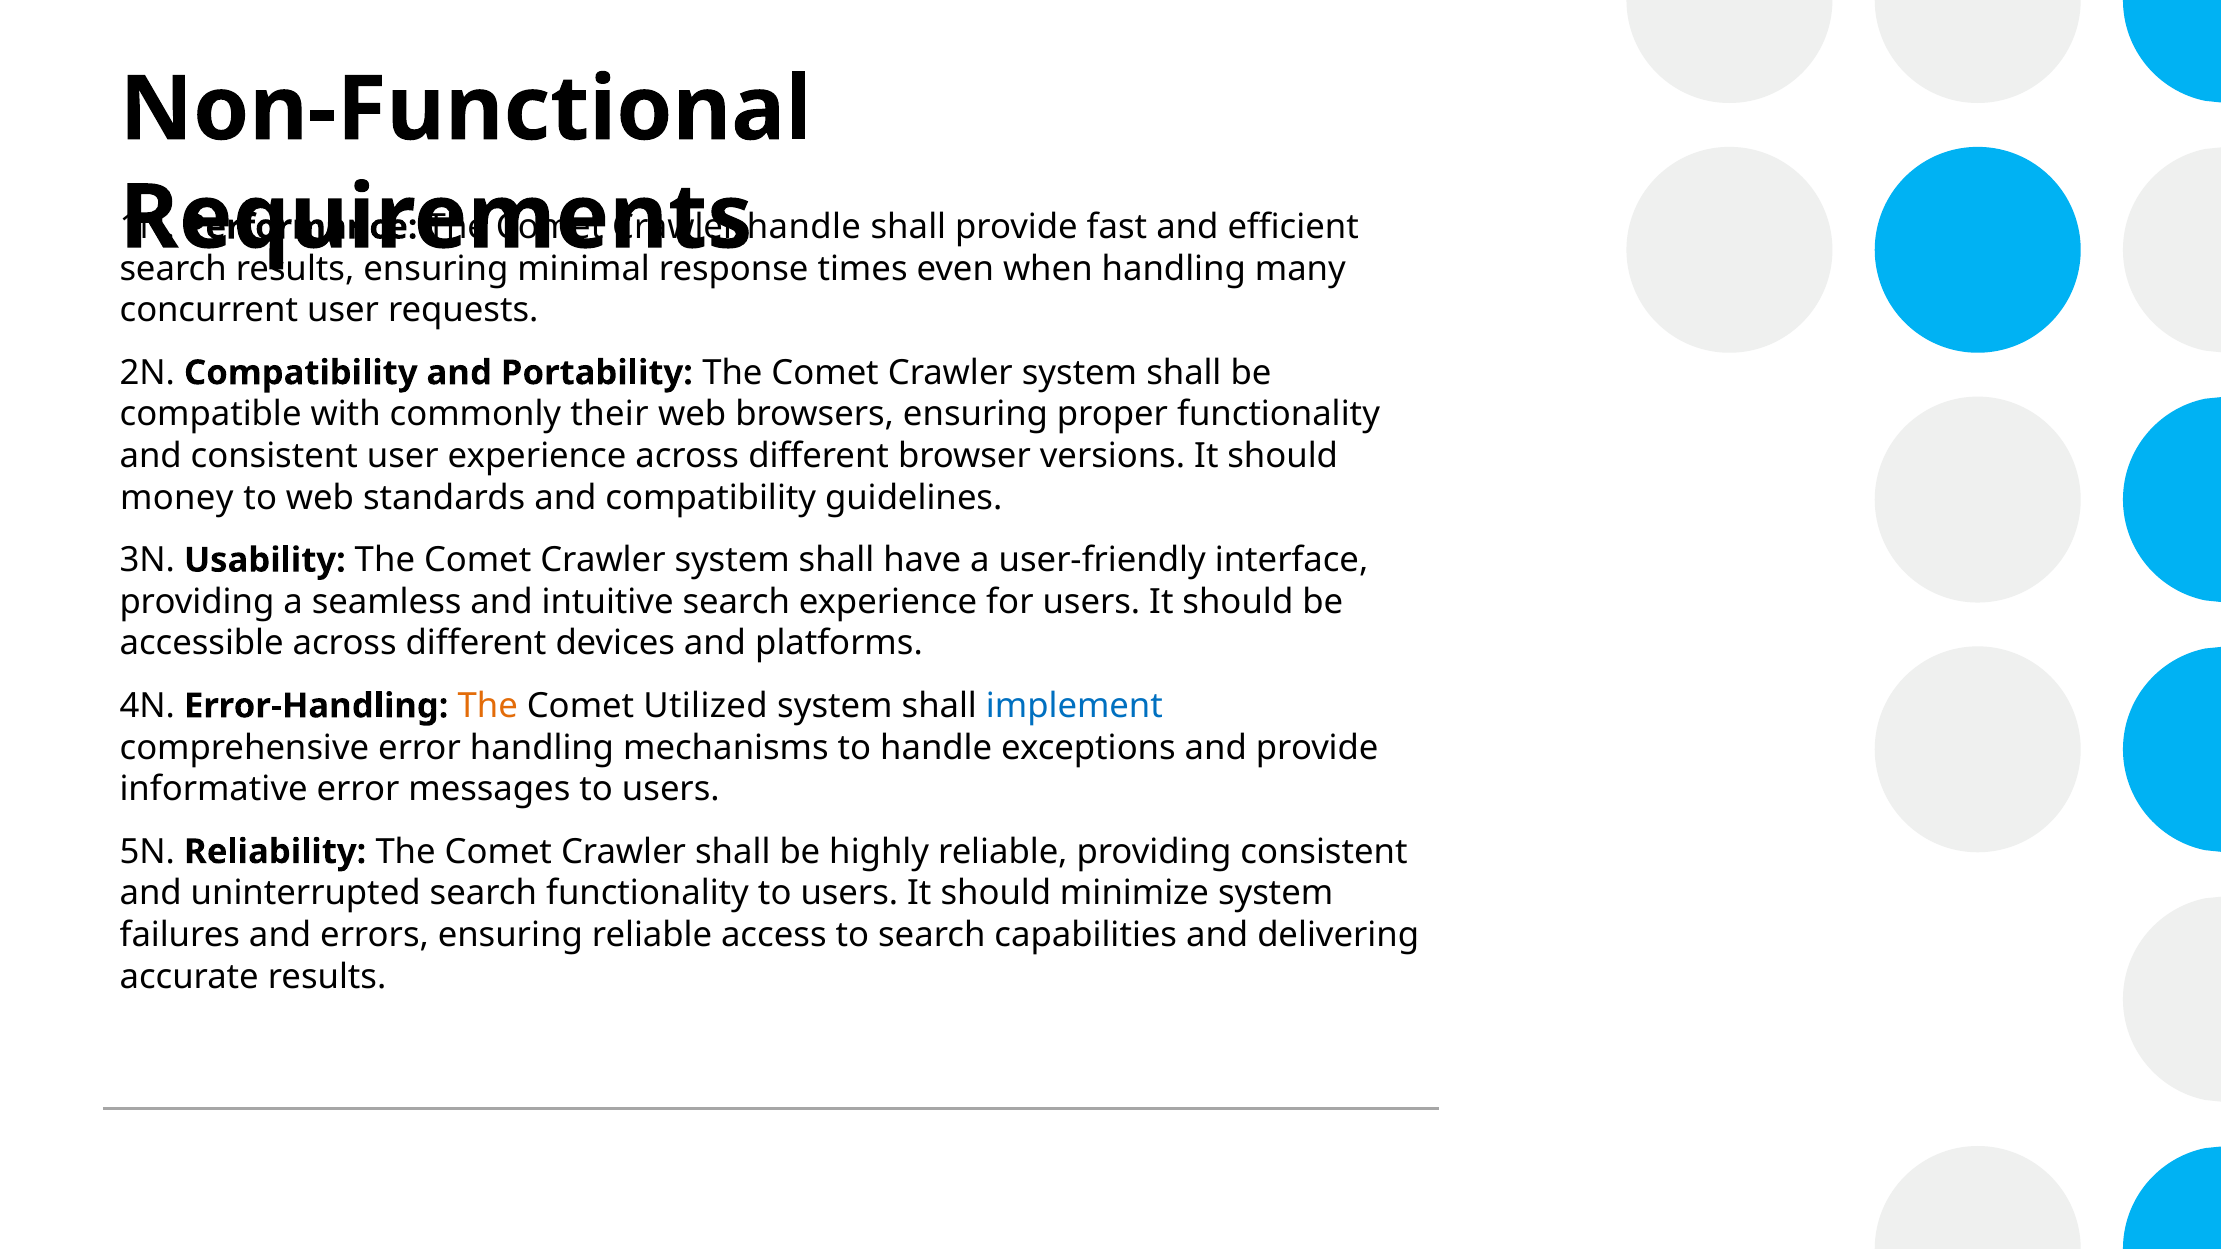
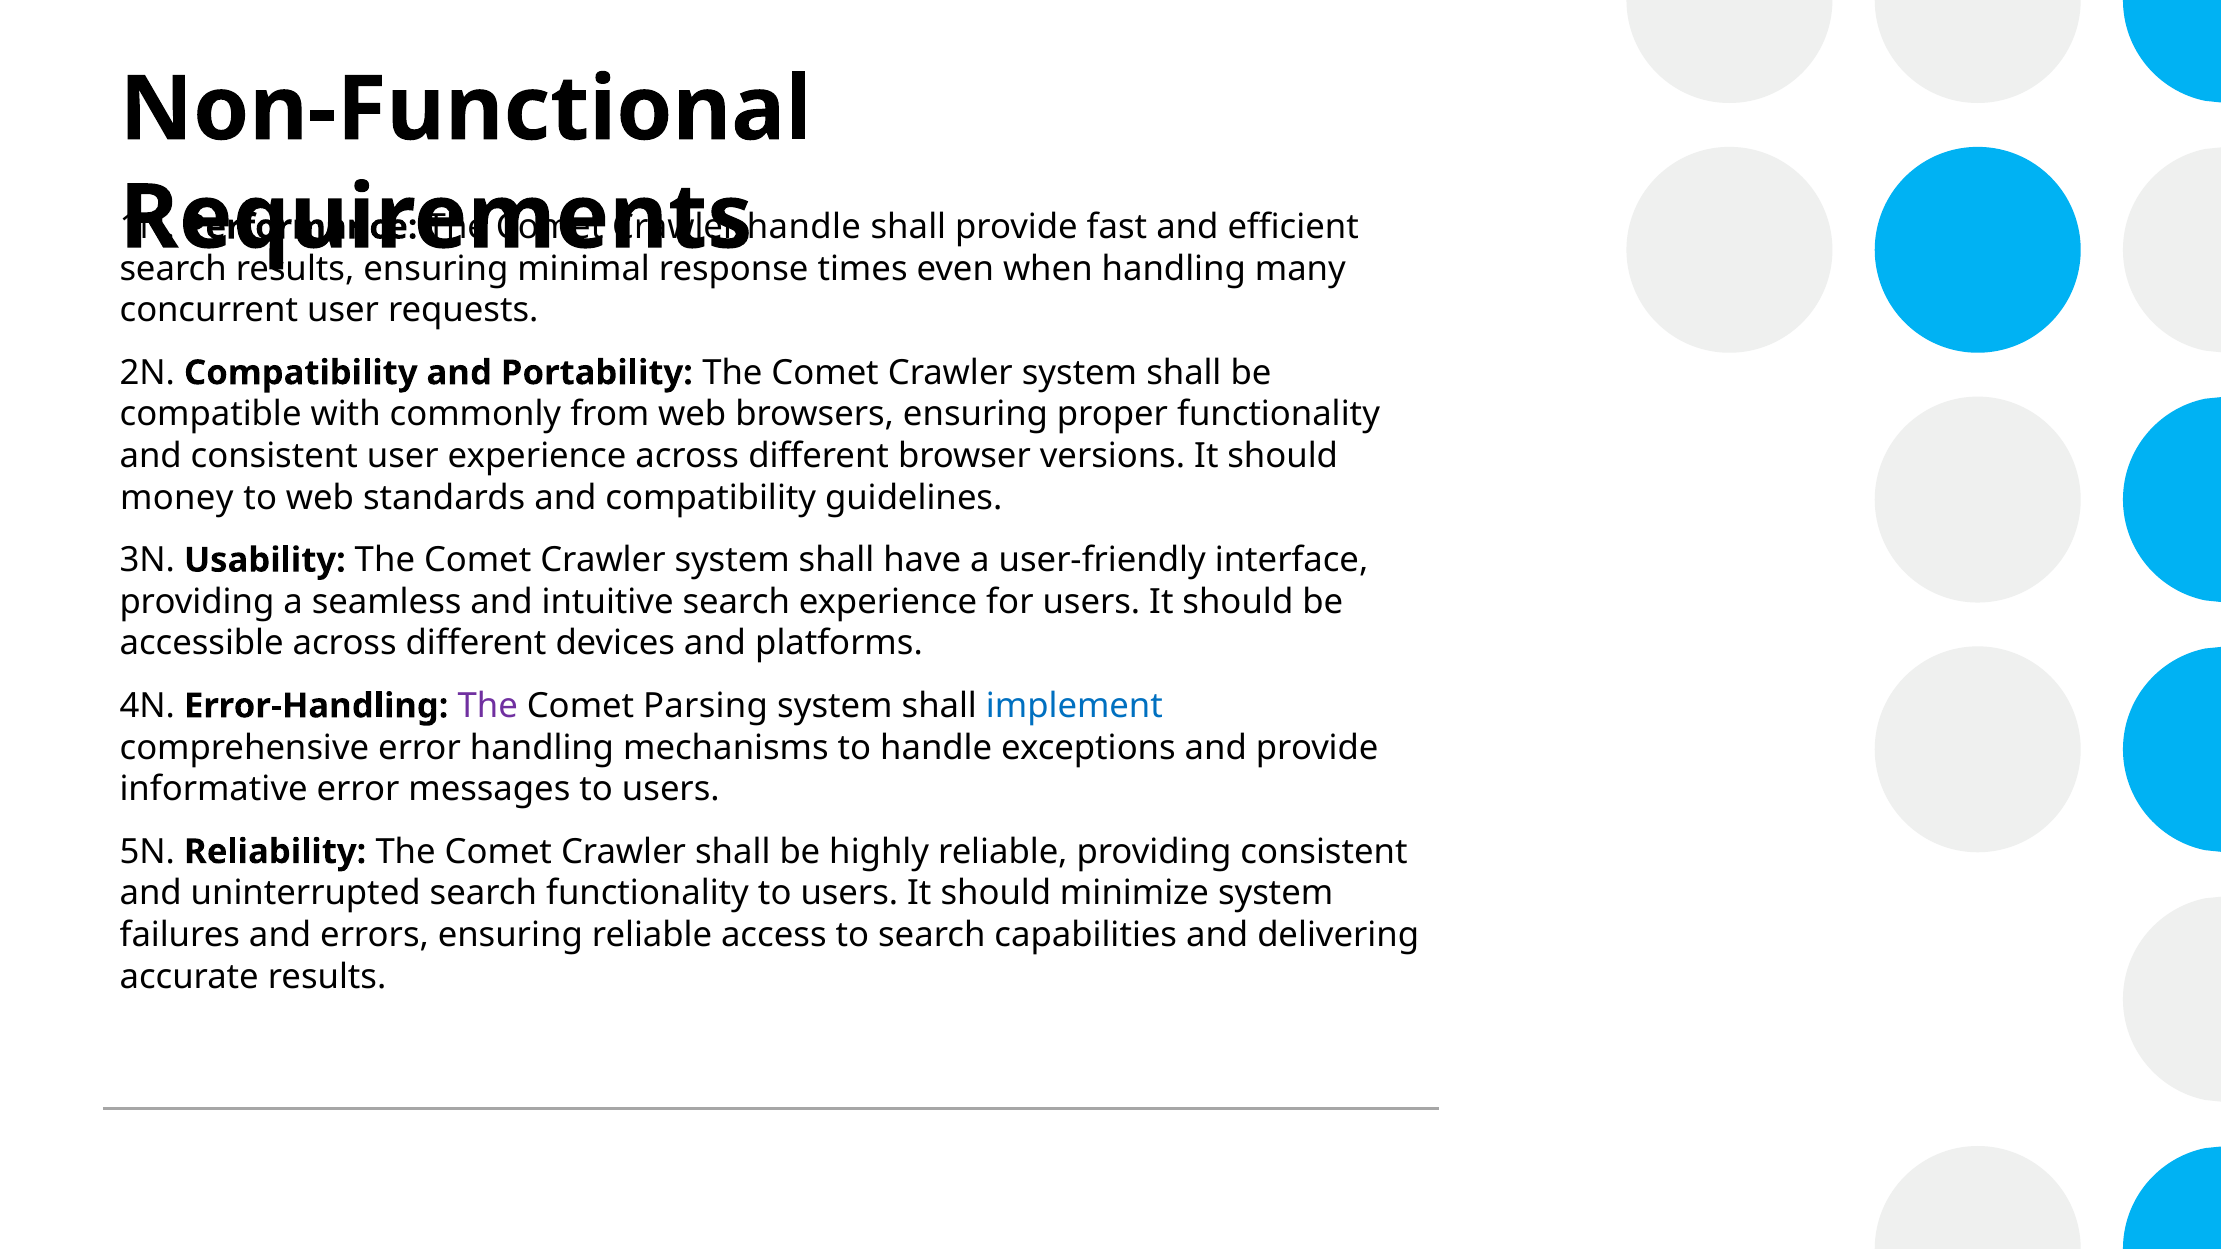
their: their -> from (610, 415)
The colour: orange -> purple (488, 706)
Utilized: Utilized -> Parsing (706, 706)
